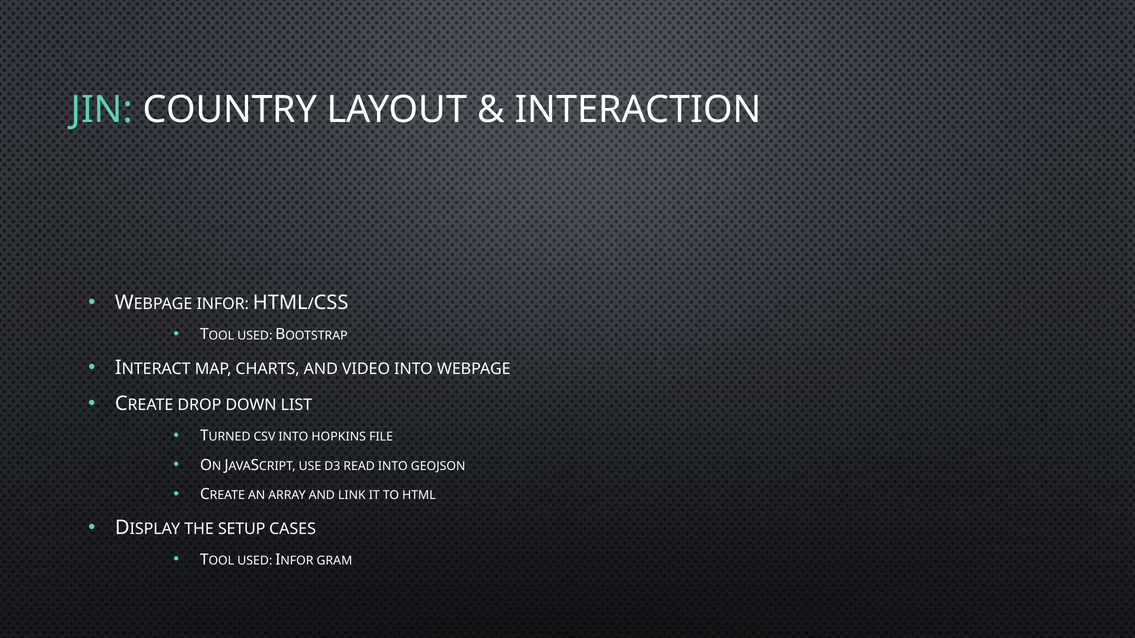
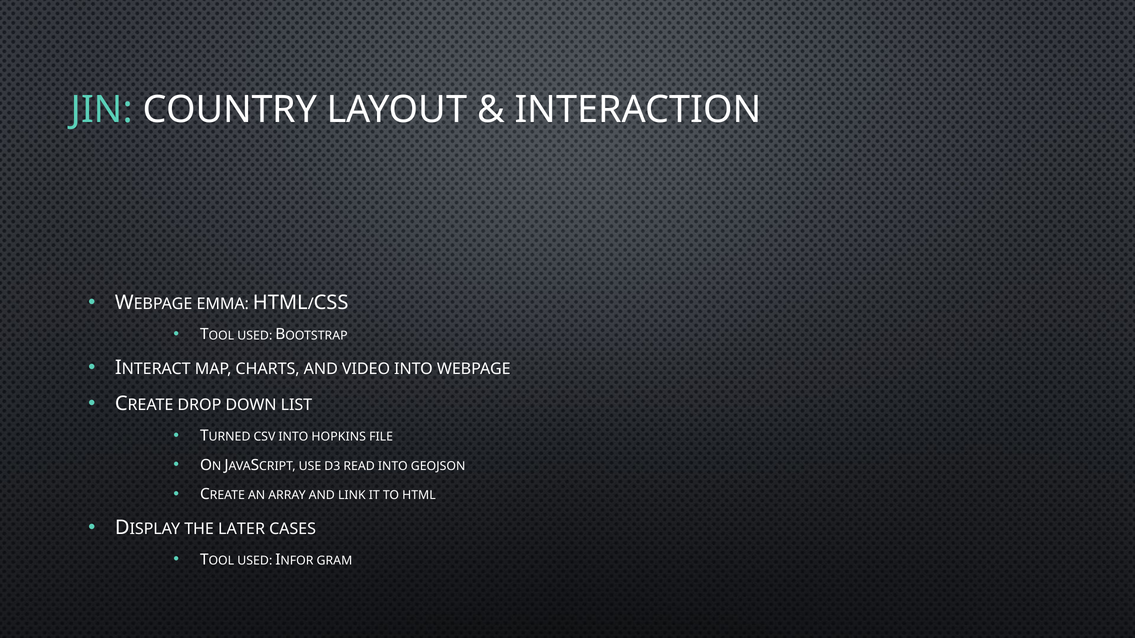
INFOR: INFOR -> EMMA (223, 304)
SETUP: SETUP -> LATER (242, 529)
